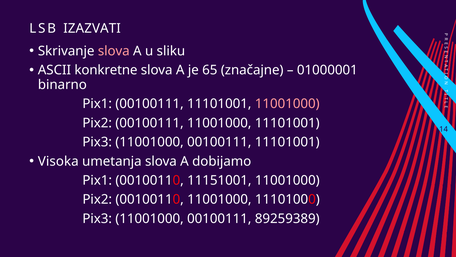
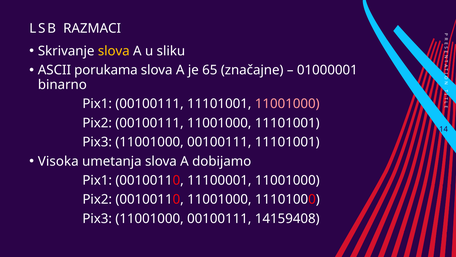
IZAZVATI: IZAZVATI -> RAZMACI (92, 29)
slova colour: pink -> yellow (114, 51)
konkretne: konkretne -> porukama (106, 70)
11151001: 11151001 -> 11100001 (219, 180)
89259389: 89259389 -> 14159408 (287, 218)
